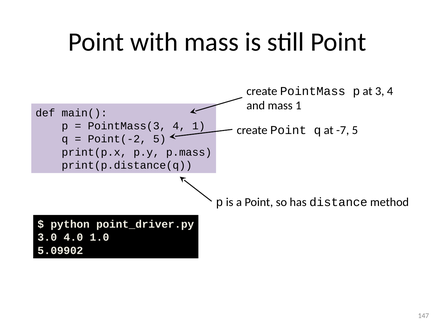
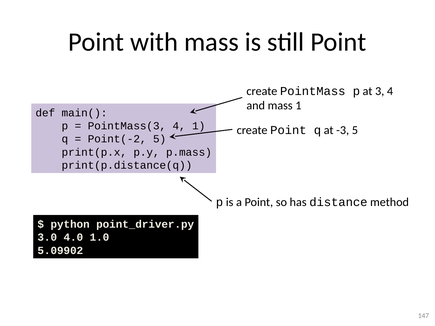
-7: -7 -> -3 (343, 130)
